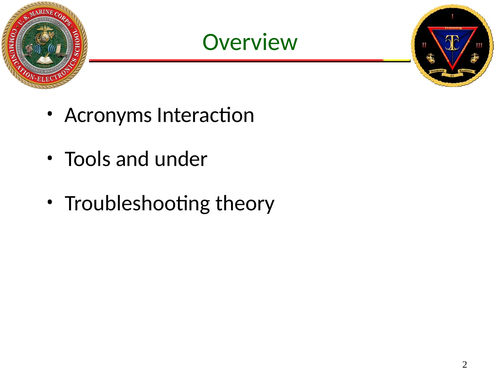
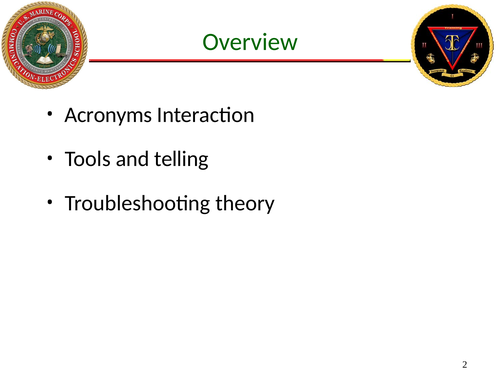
under: under -> telling (181, 159)
